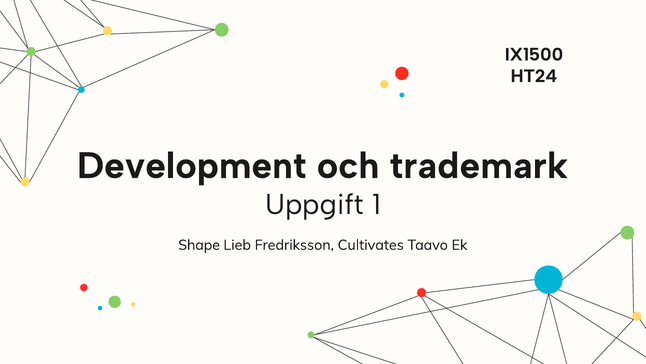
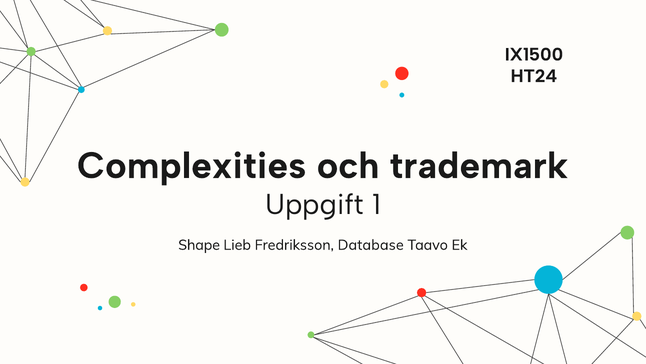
Development: Development -> Complexities (192, 166)
Cultivates: Cultivates -> Database (371, 245)
